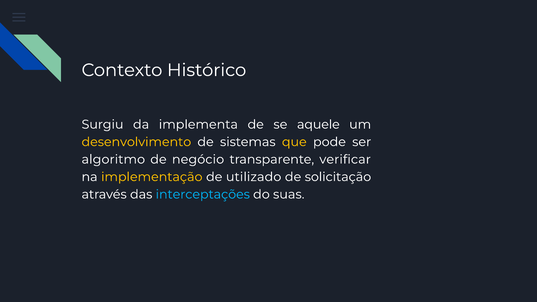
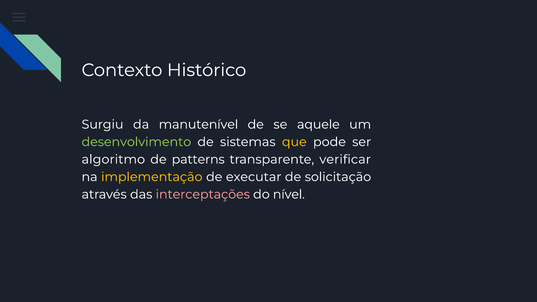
implementa: implementa -> manutenível (198, 124)
desenvolvimento colour: yellow -> light green (136, 142)
negócio: negócio -> patterns (198, 159)
utilizado: utilizado -> executar (254, 177)
interceptações colour: light blue -> pink (203, 194)
suas: suas -> nível (289, 194)
